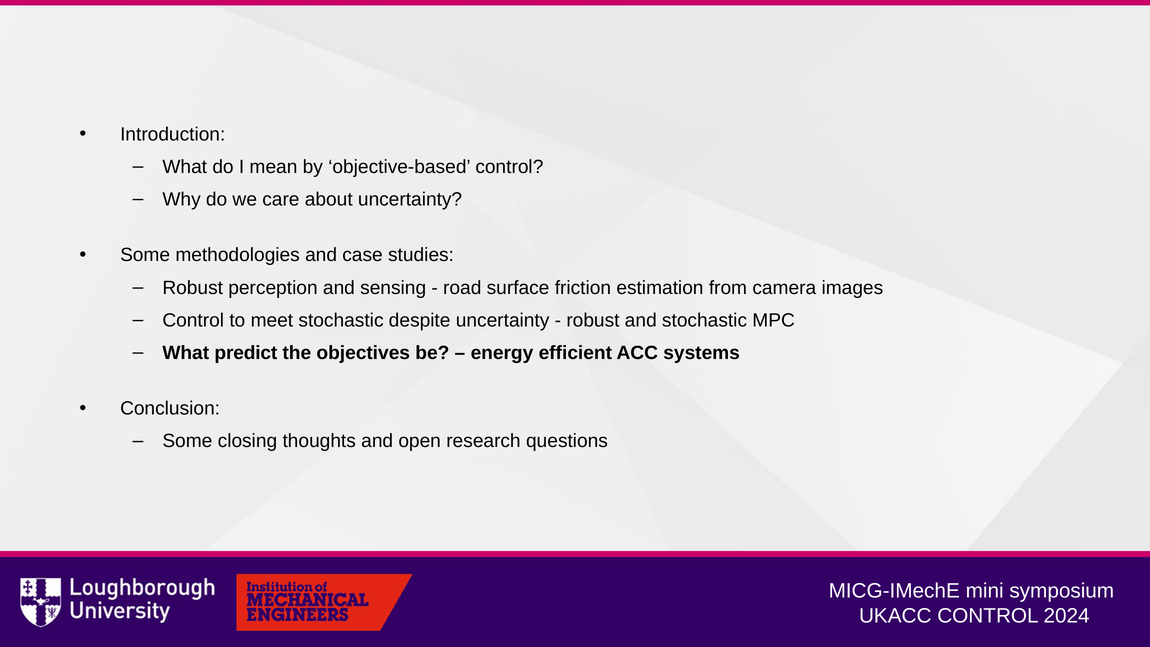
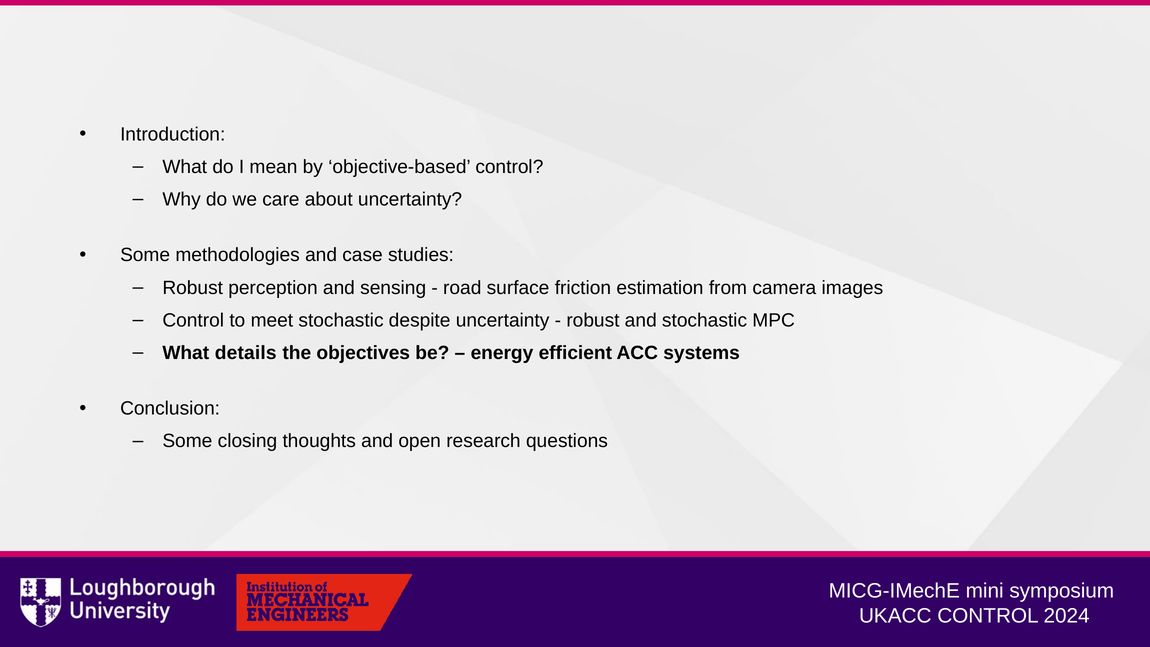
predict: predict -> details (246, 353)
